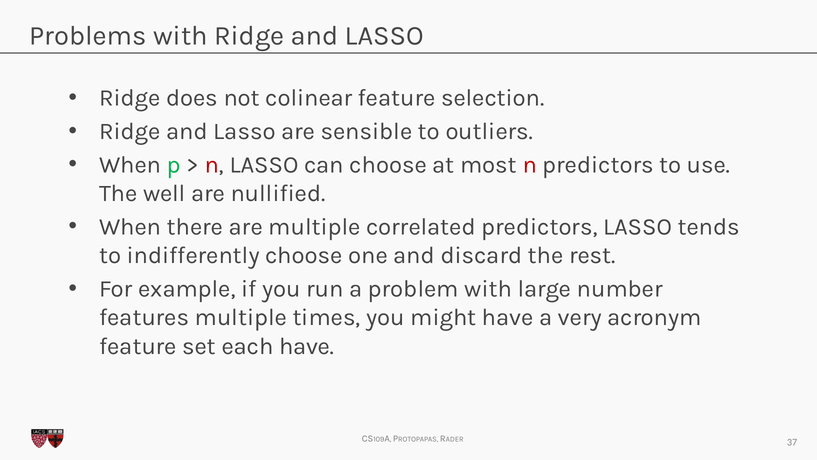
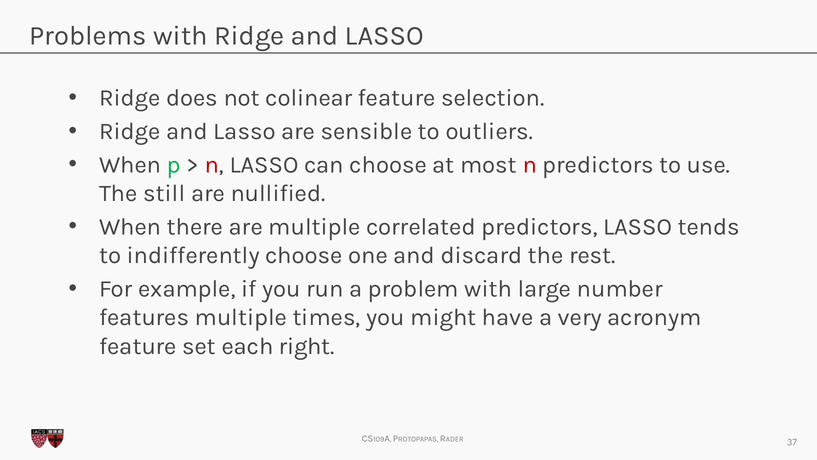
well: well -> still (164, 193)
each have: have -> right (307, 346)
